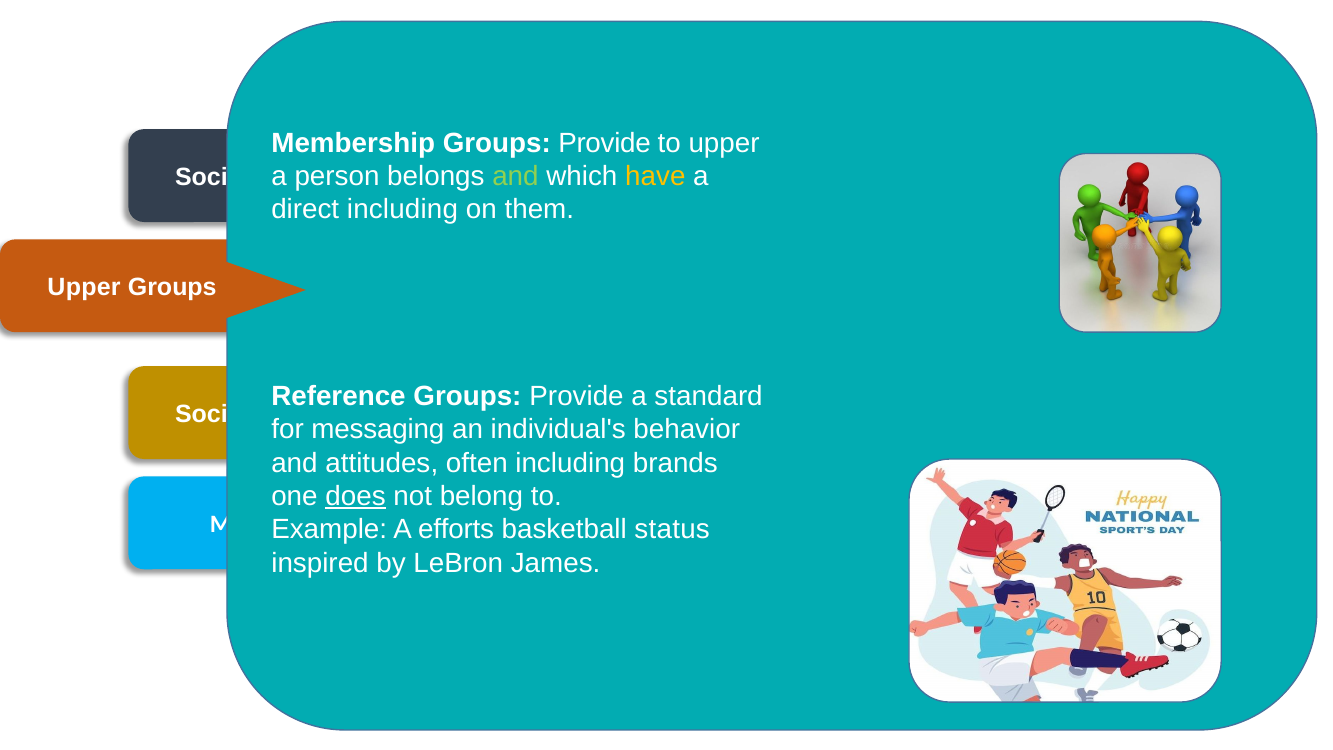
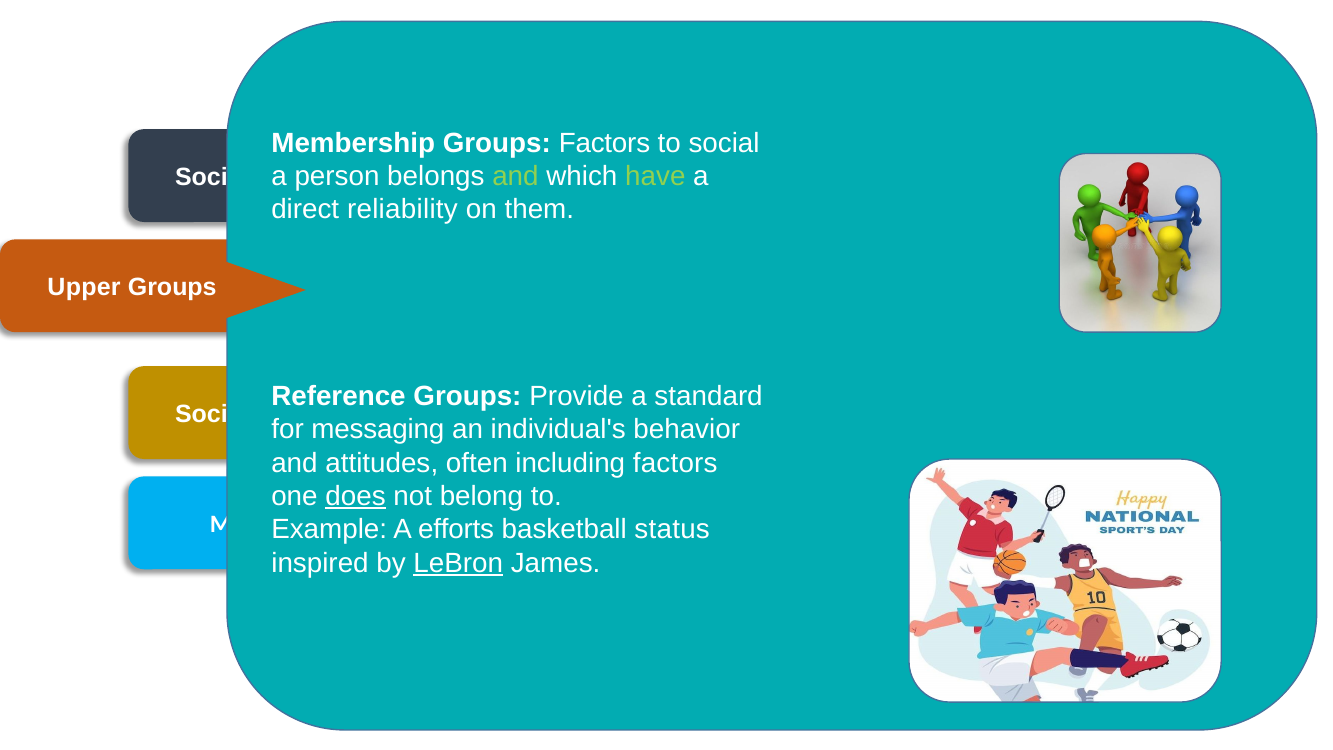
Membership Groups Provide: Provide -> Factors (604, 143)
to upper: upper -> social (724, 143)
have colour: yellow -> light green (655, 176)
direct including: including -> reliability (402, 209)
including brands: brands -> factors (675, 463)
LeBron underline: none -> present (458, 563)
